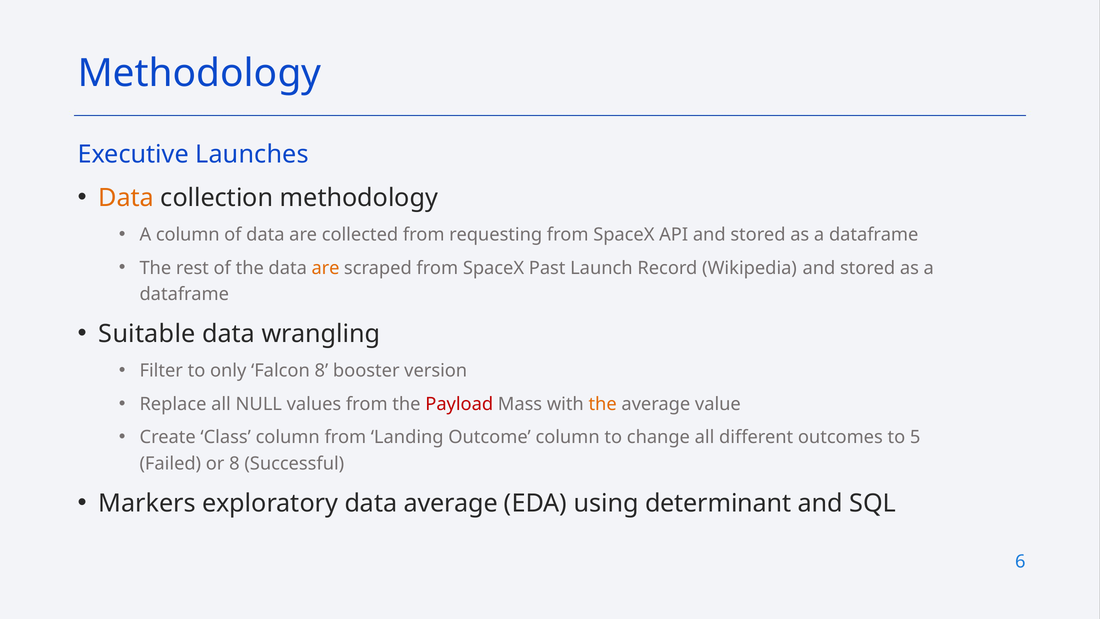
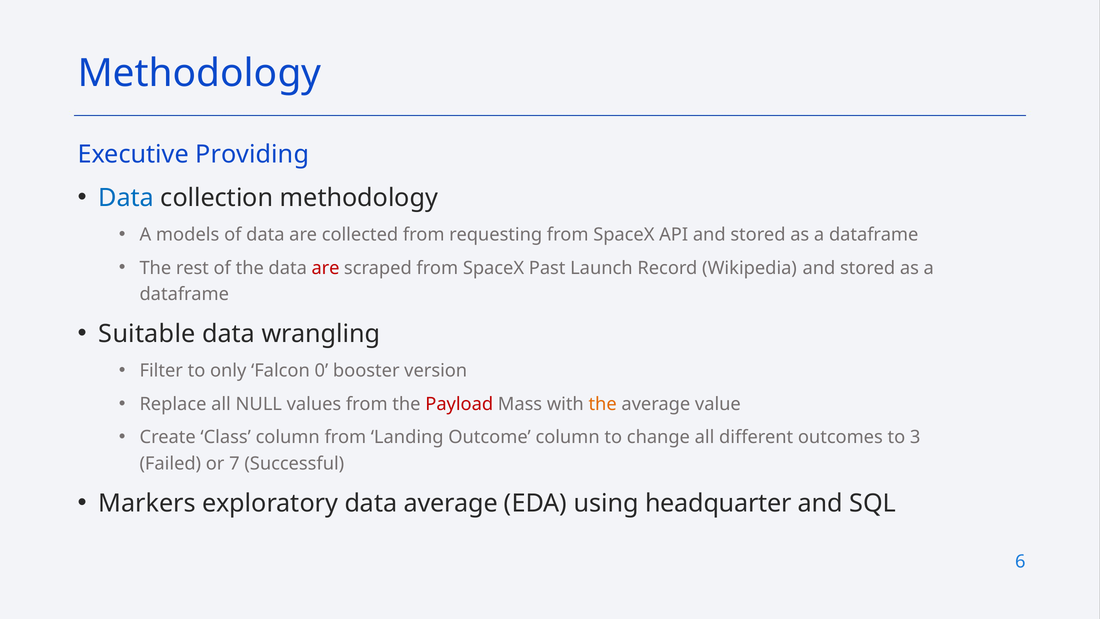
Launches: Launches -> Providing (252, 155)
Data colour: orange -> blue (126, 198)
A column: column -> models (188, 235)
are colour: orange -> red (326, 268)
Falcon 8: 8 -> 0 (321, 371)
5: 5 -> 3 (915, 437)
or 8: 8 -> 7 (234, 464)
determinant: determinant -> headquarter (718, 503)
